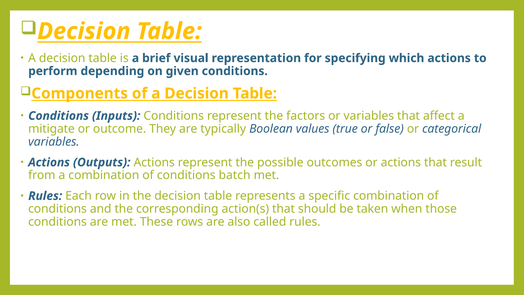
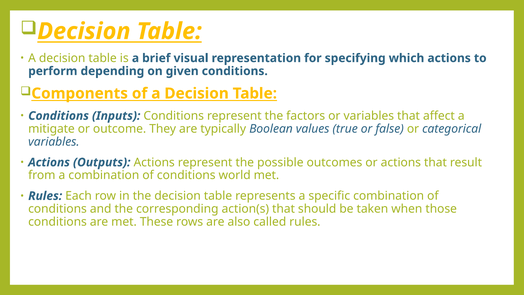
batch: batch -> world (235, 175)
